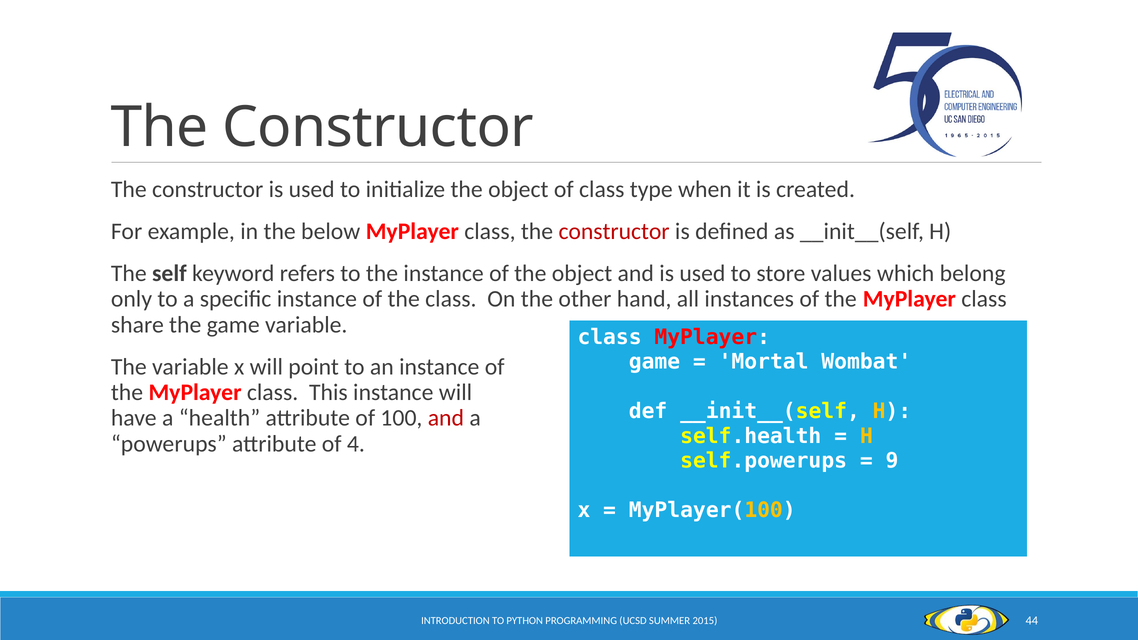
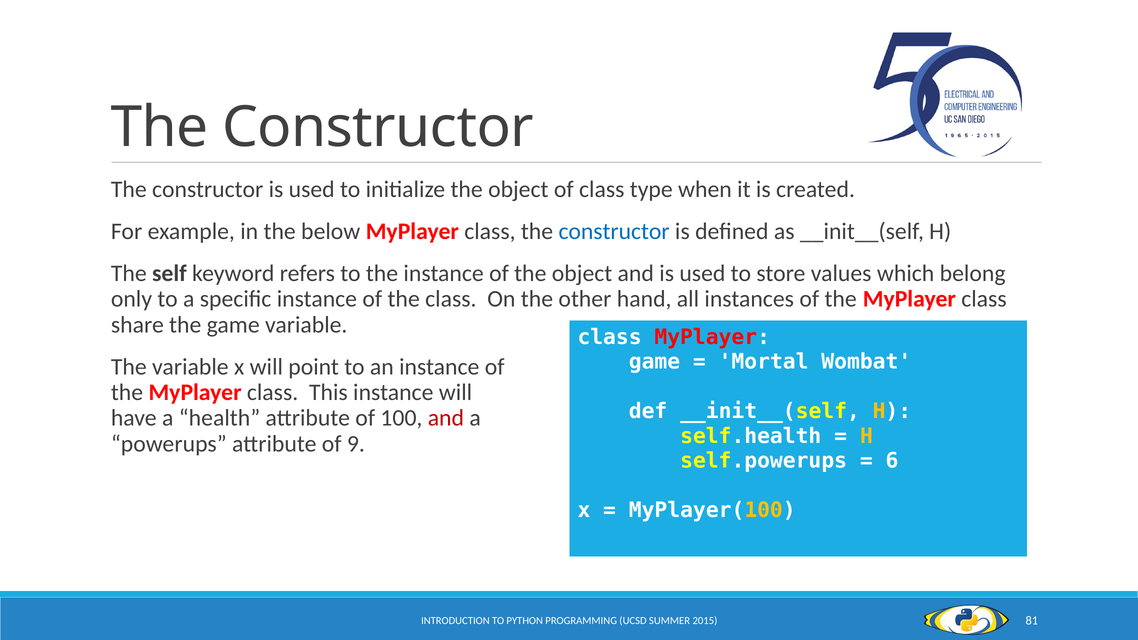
constructor colour: red -> blue (614, 231)
4: 4 -> 9 (356, 444)
9: 9 -> 6 (892, 461)
44: 44 -> 81 (1032, 621)
